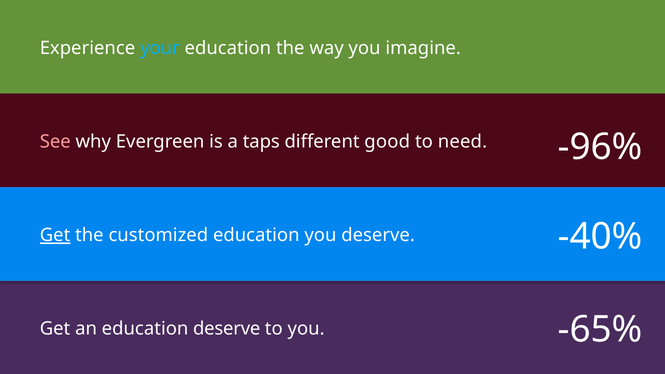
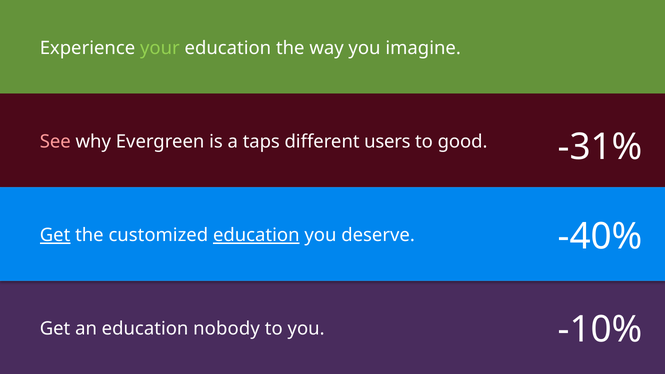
your colour: light blue -> light green (160, 48)
good: good -> users (387, 142)
need: need -> good (463, 142)
-96%: -96% -> -31% (600, 147)
education underline: none -> present (256, 235)
-65%: -65% -> -10% (600, 330)
education deserve: deserve -> nobody (227, 329)
